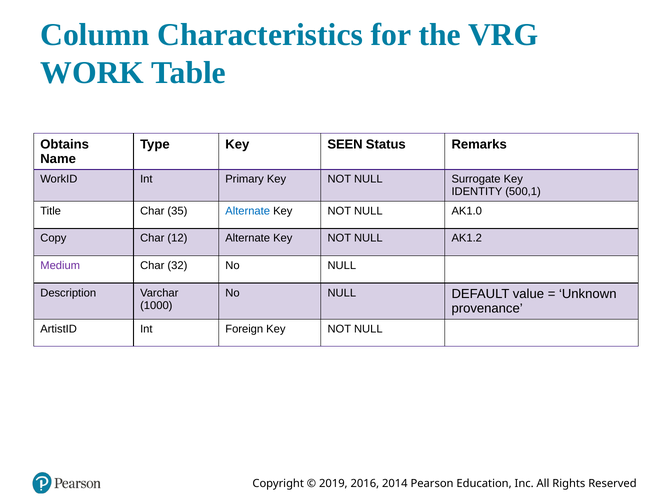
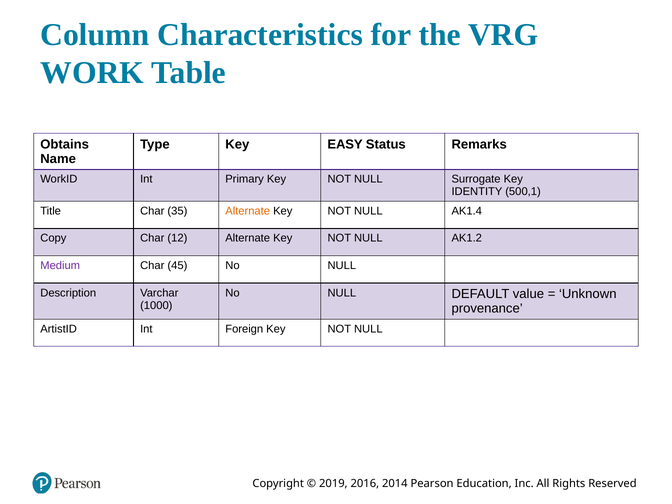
SEEN: SEEN -> EASY (345, 144)
Alternate colour: blue -> orange (248, 211)
AK1.0: AK1.0 -> AK1.4 (467, 211)
32: 32 -> 45 (177, 266)
